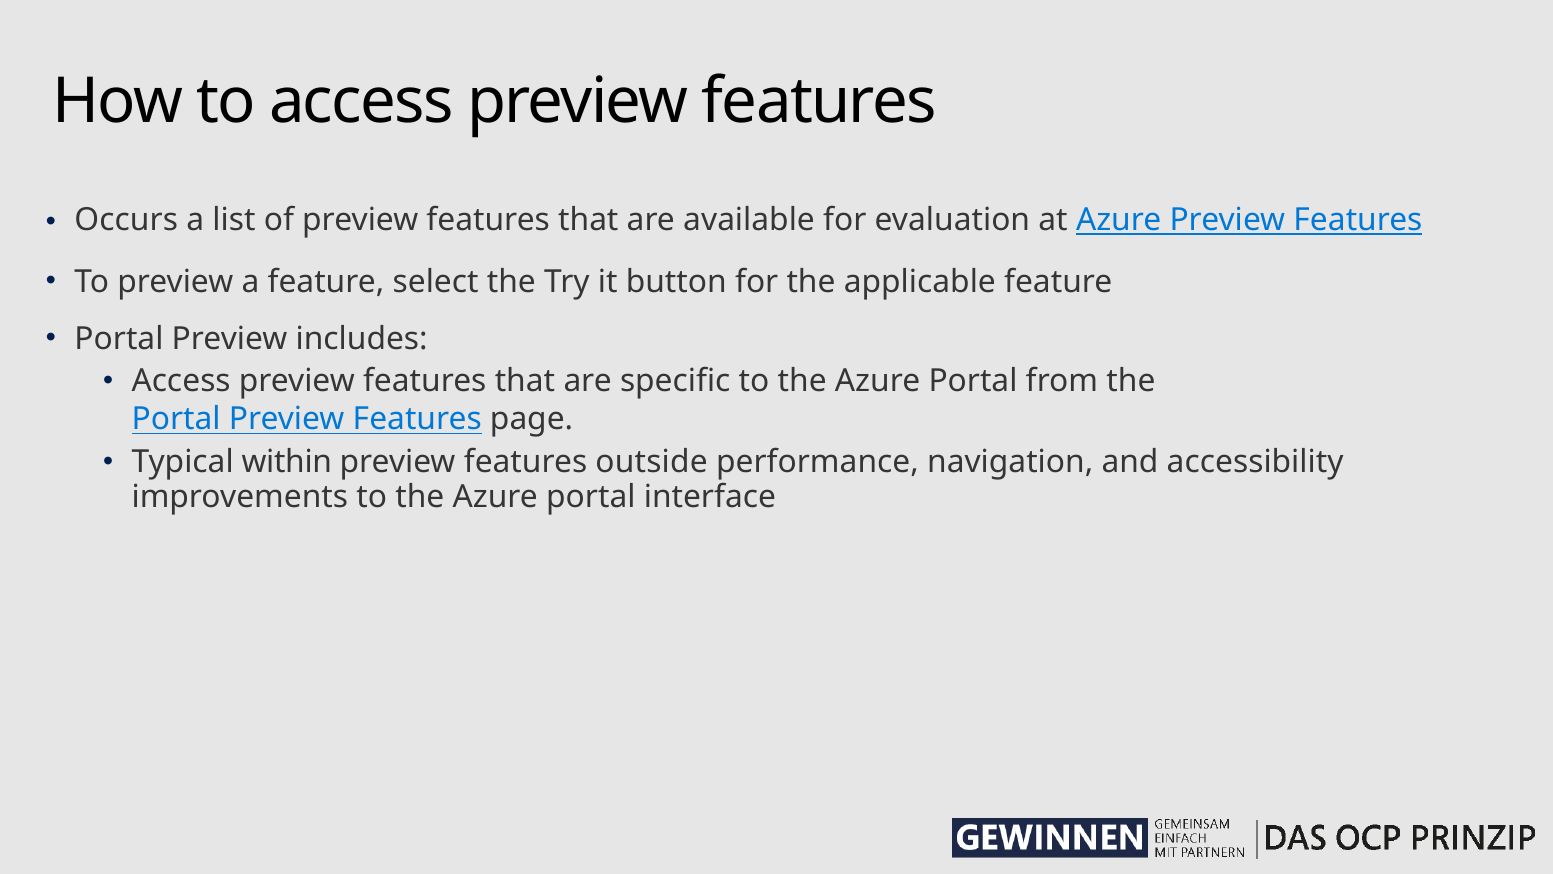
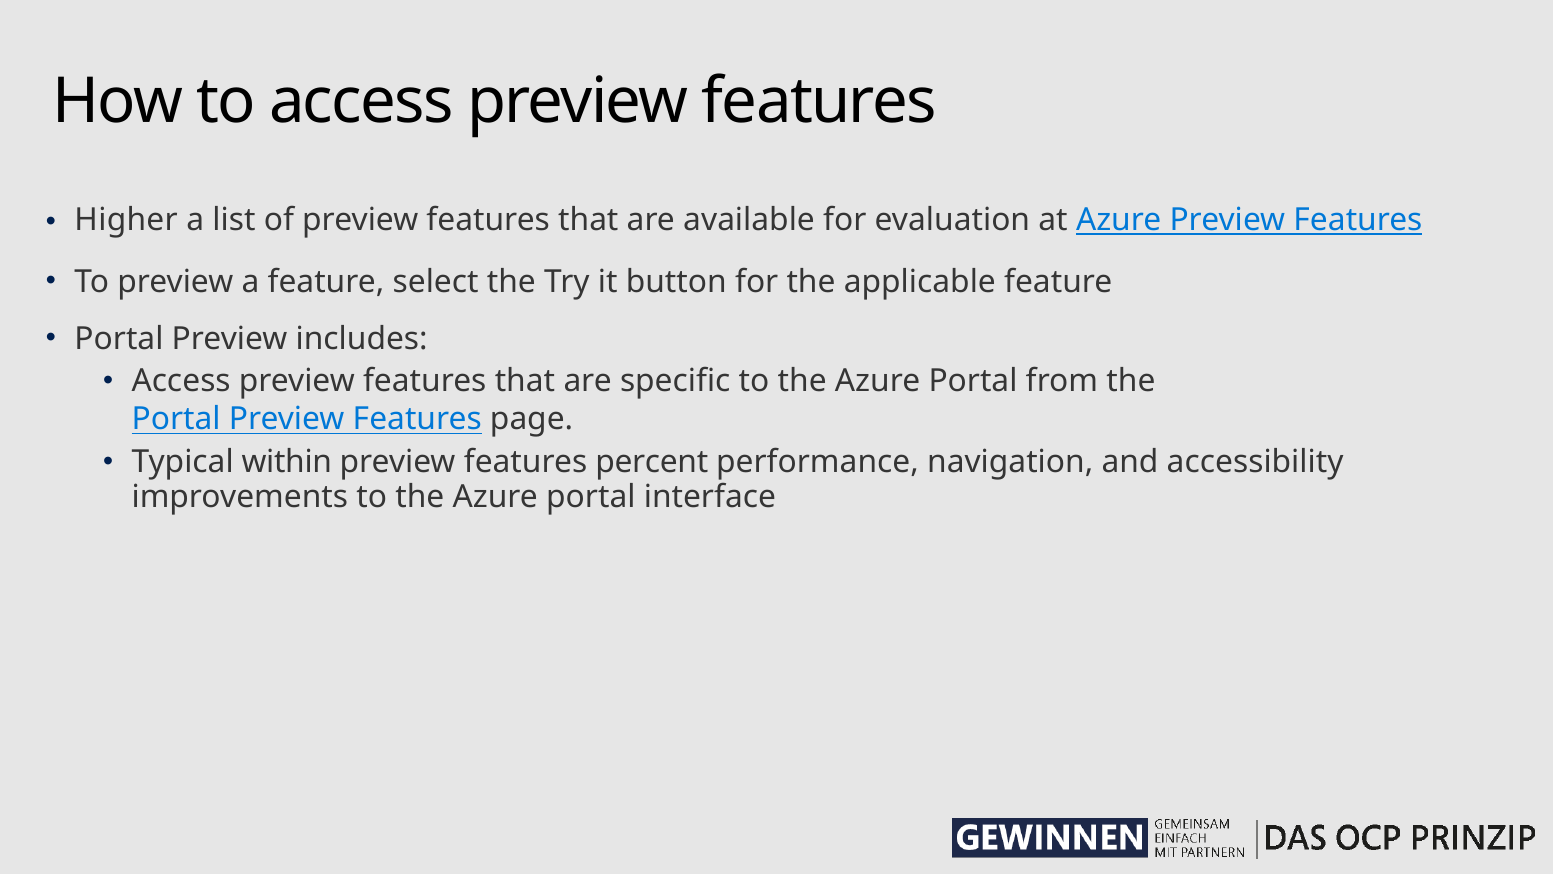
Occurs: Occurs -> Higher (126, 220)
outside: outside -> percent (652, 462)
